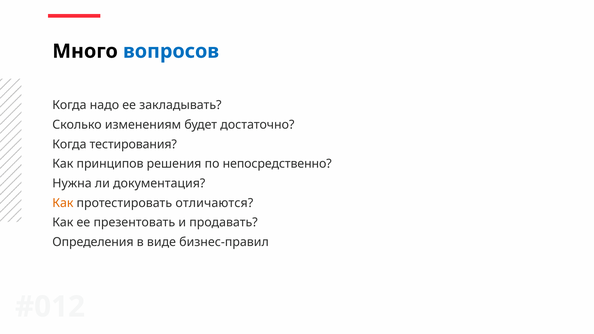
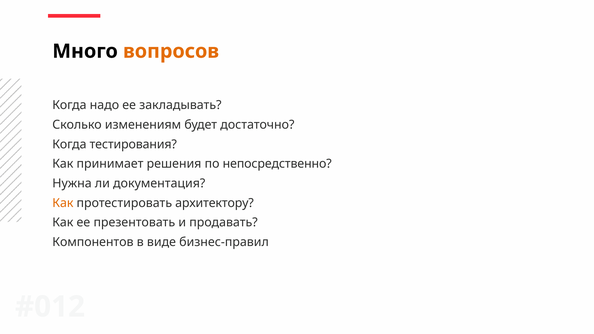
вопросов colour: blue -> orange (171, 51)
принципов: принципов -> принимает (110, 164)
отличаются: отличаются -> архитектору (214, 203)
Определения: Определения -> Компонентов (93, 242)
